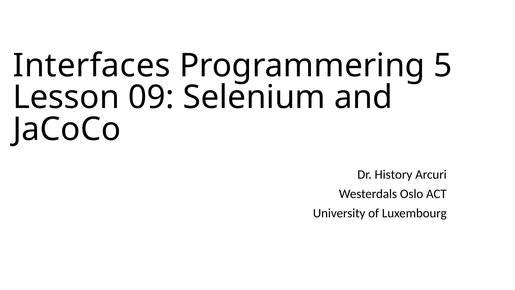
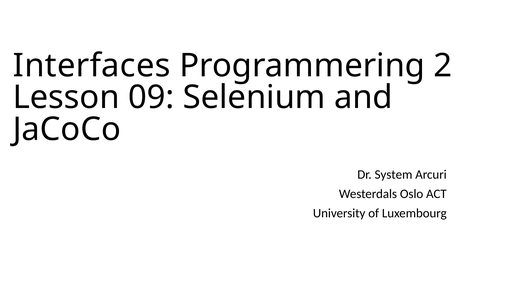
5: 5 -> 2 (443, 66)
History: History -> System (393, 174)
